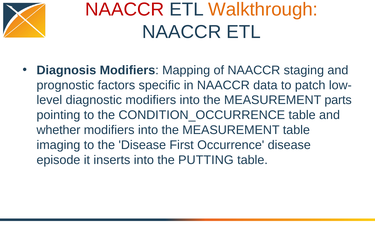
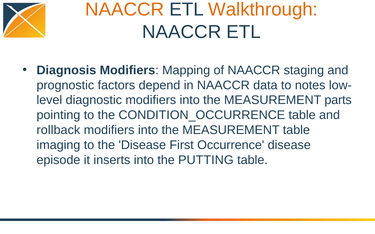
NAACCR colour: red -> orange (125, 10)
specific: specific -> depend (159, 85)
patch: patch -> notes (310, 85)
whether: whether -> rollback (58, 130)
